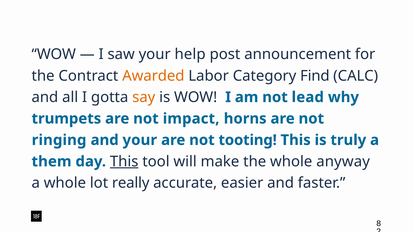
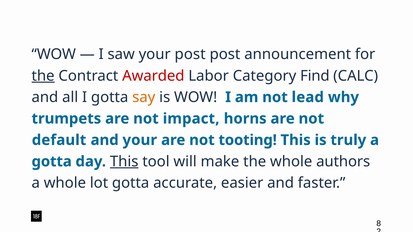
your help: help -> post (190, 54)
the underline: none -> present (43, 76)
Awarded colour: orange -> red (153, 76)
ringing: ringing -> default (59, 140)
them: them -> gotta (52, 162)
anyway: anyway -> authors (343, 162)
lot really: really -> gotta (131, 183)
